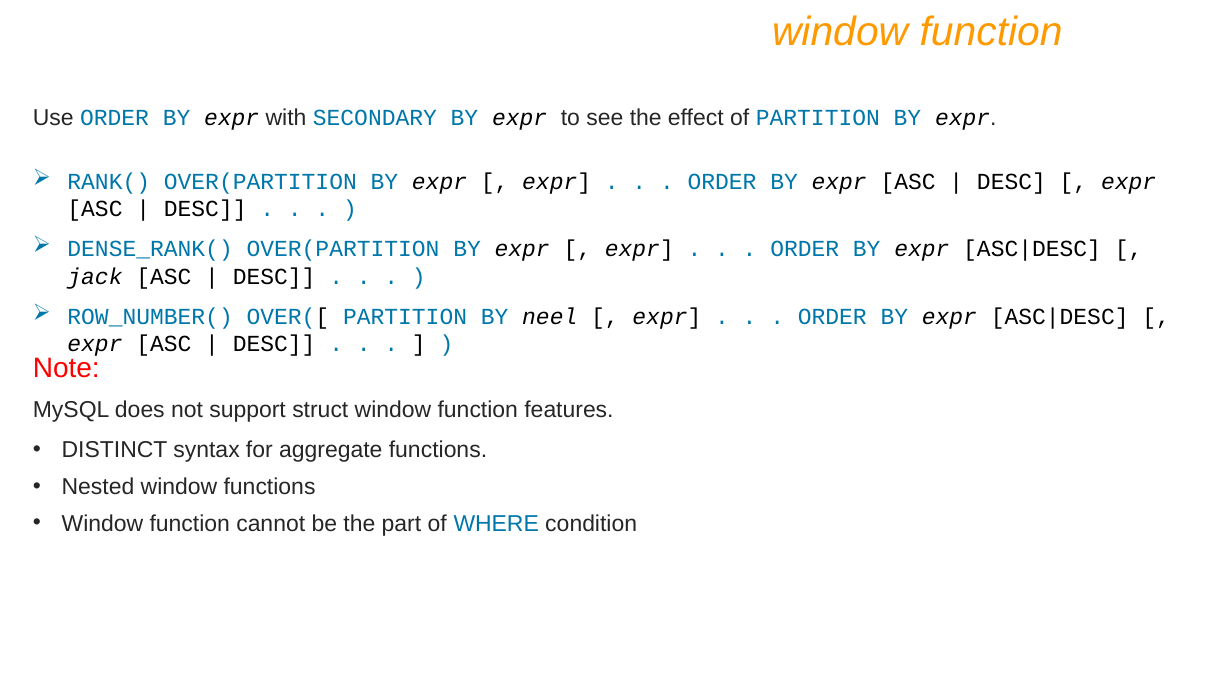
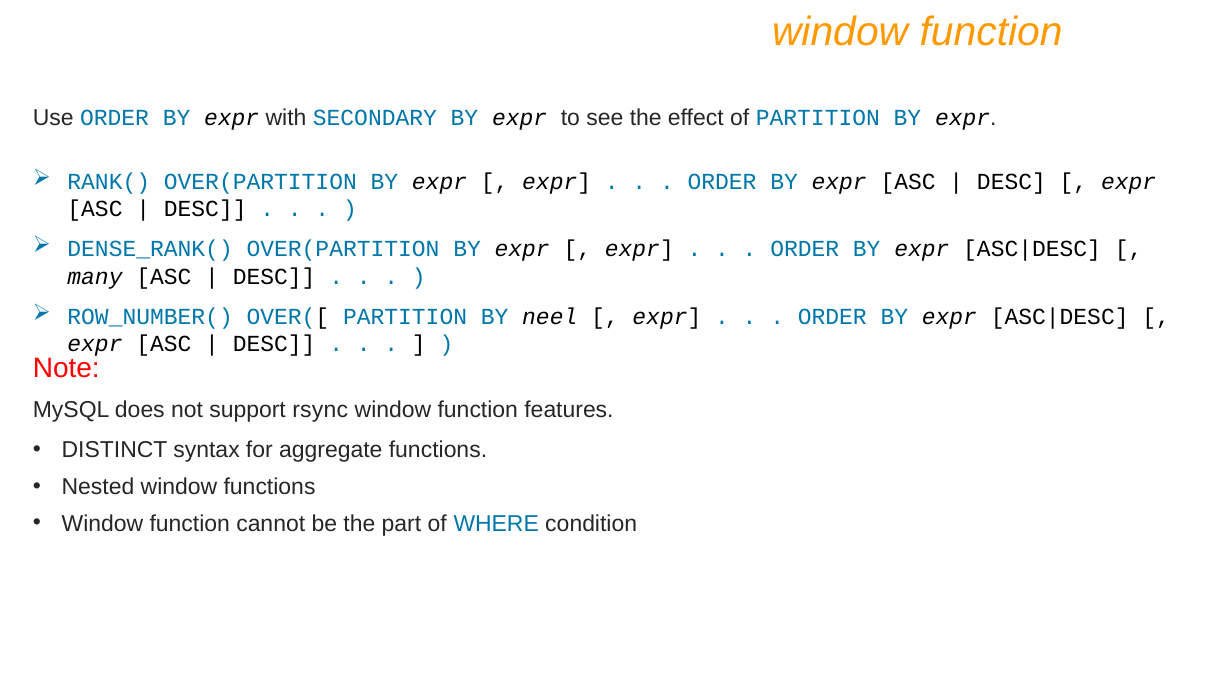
jack: jack -> many (95, 277)
struct: struct -> rsync (320, 410)
